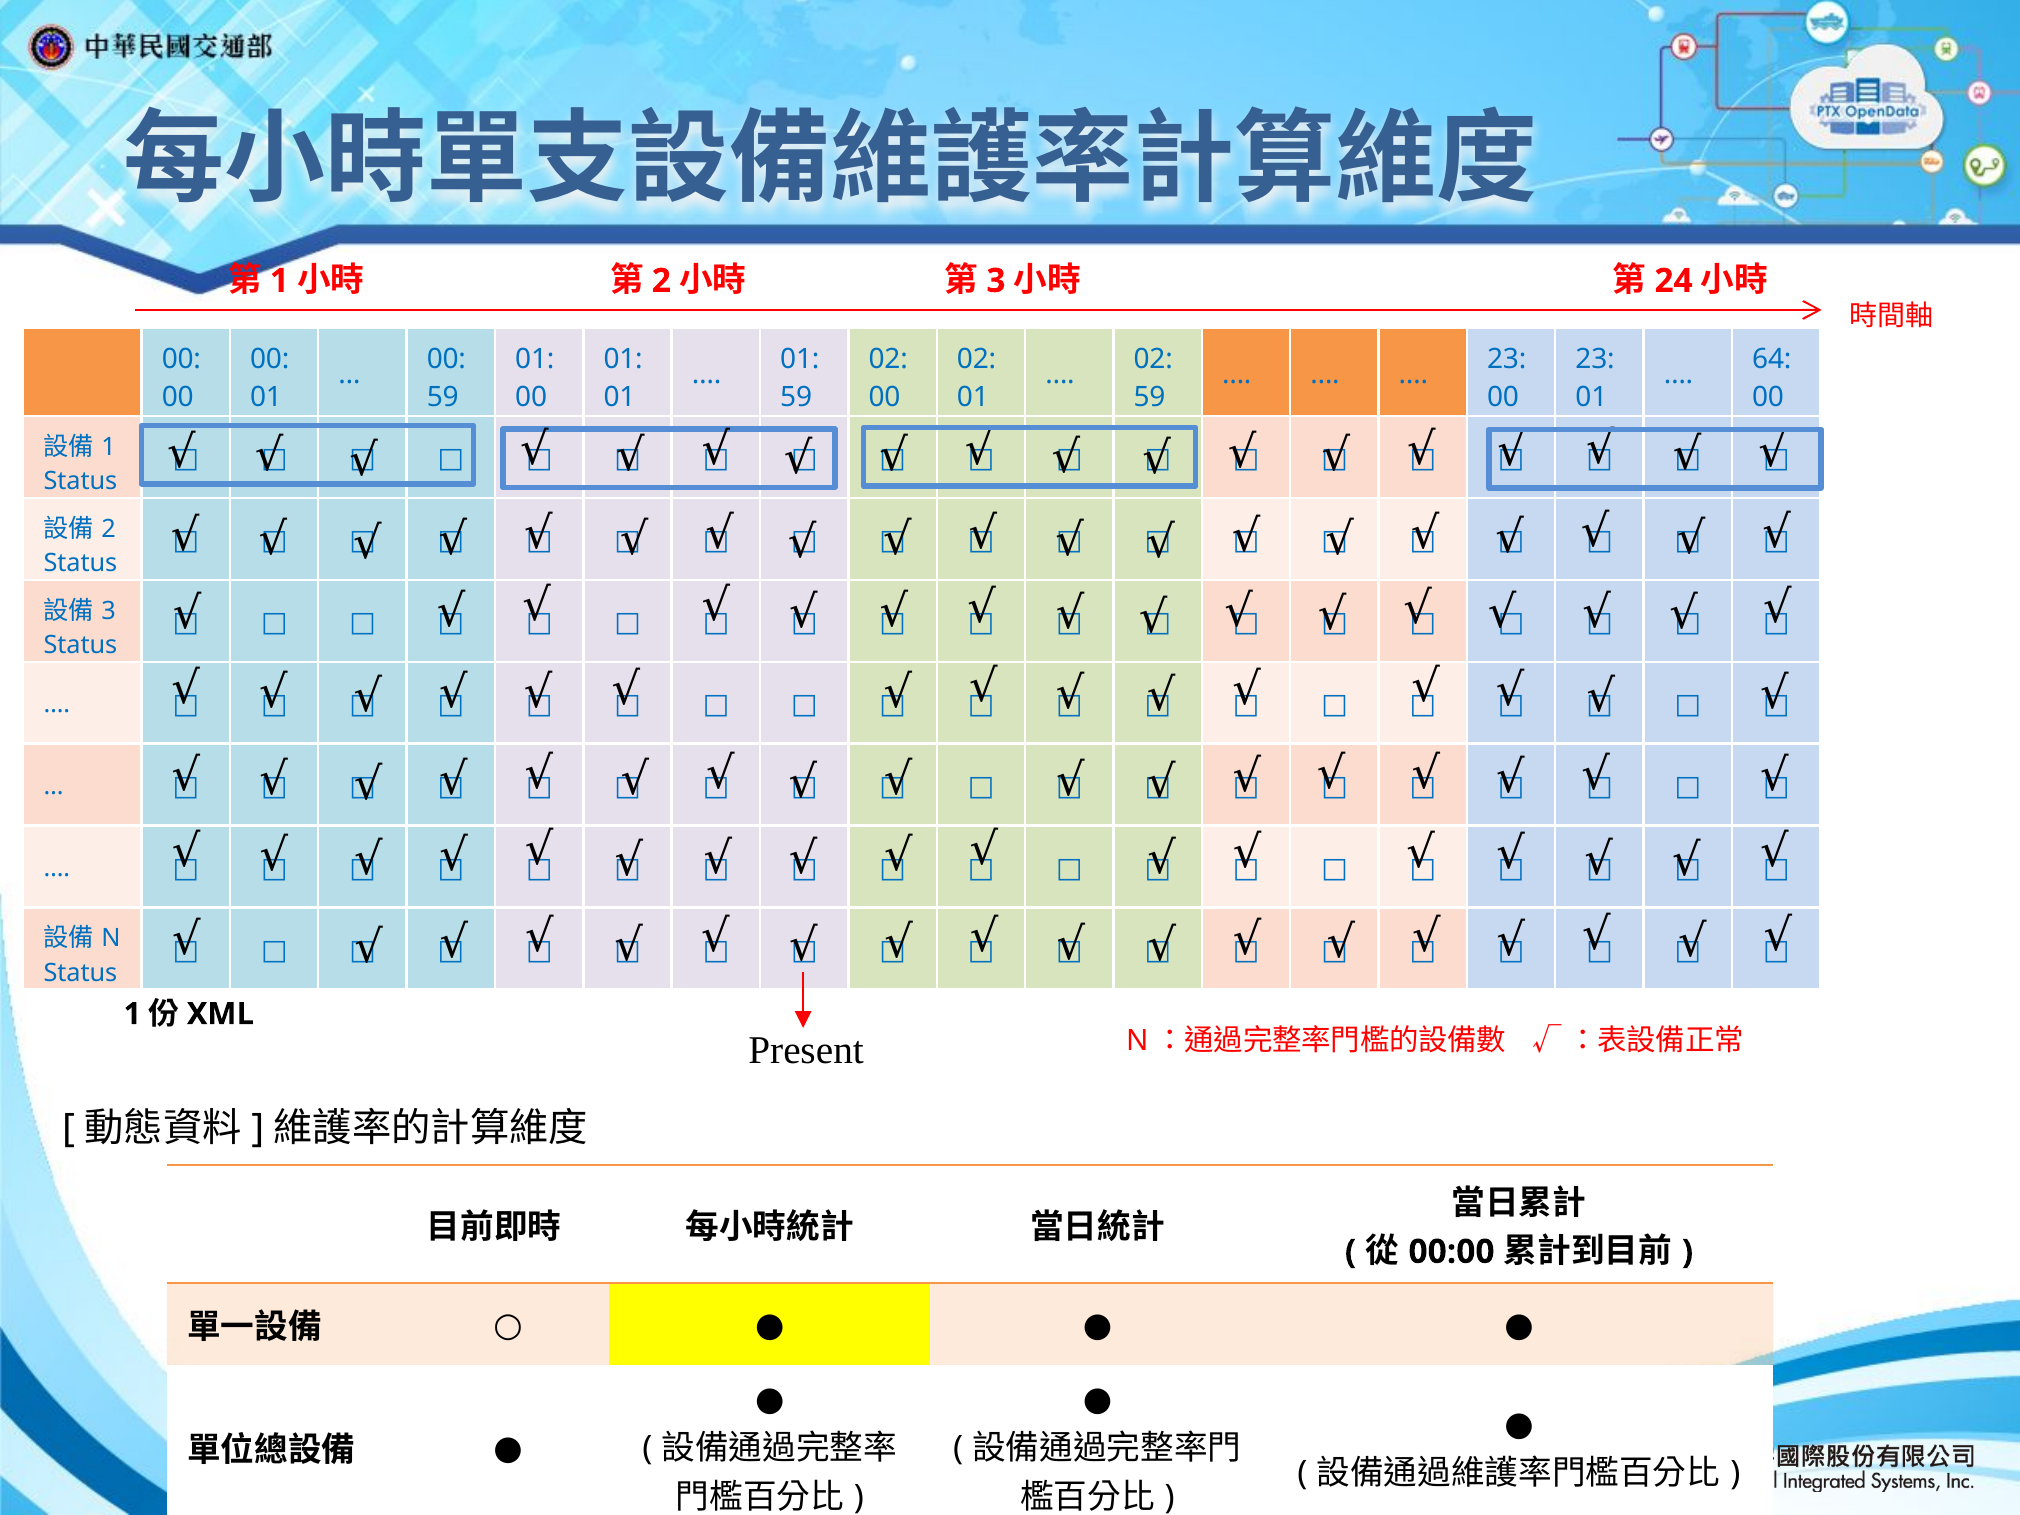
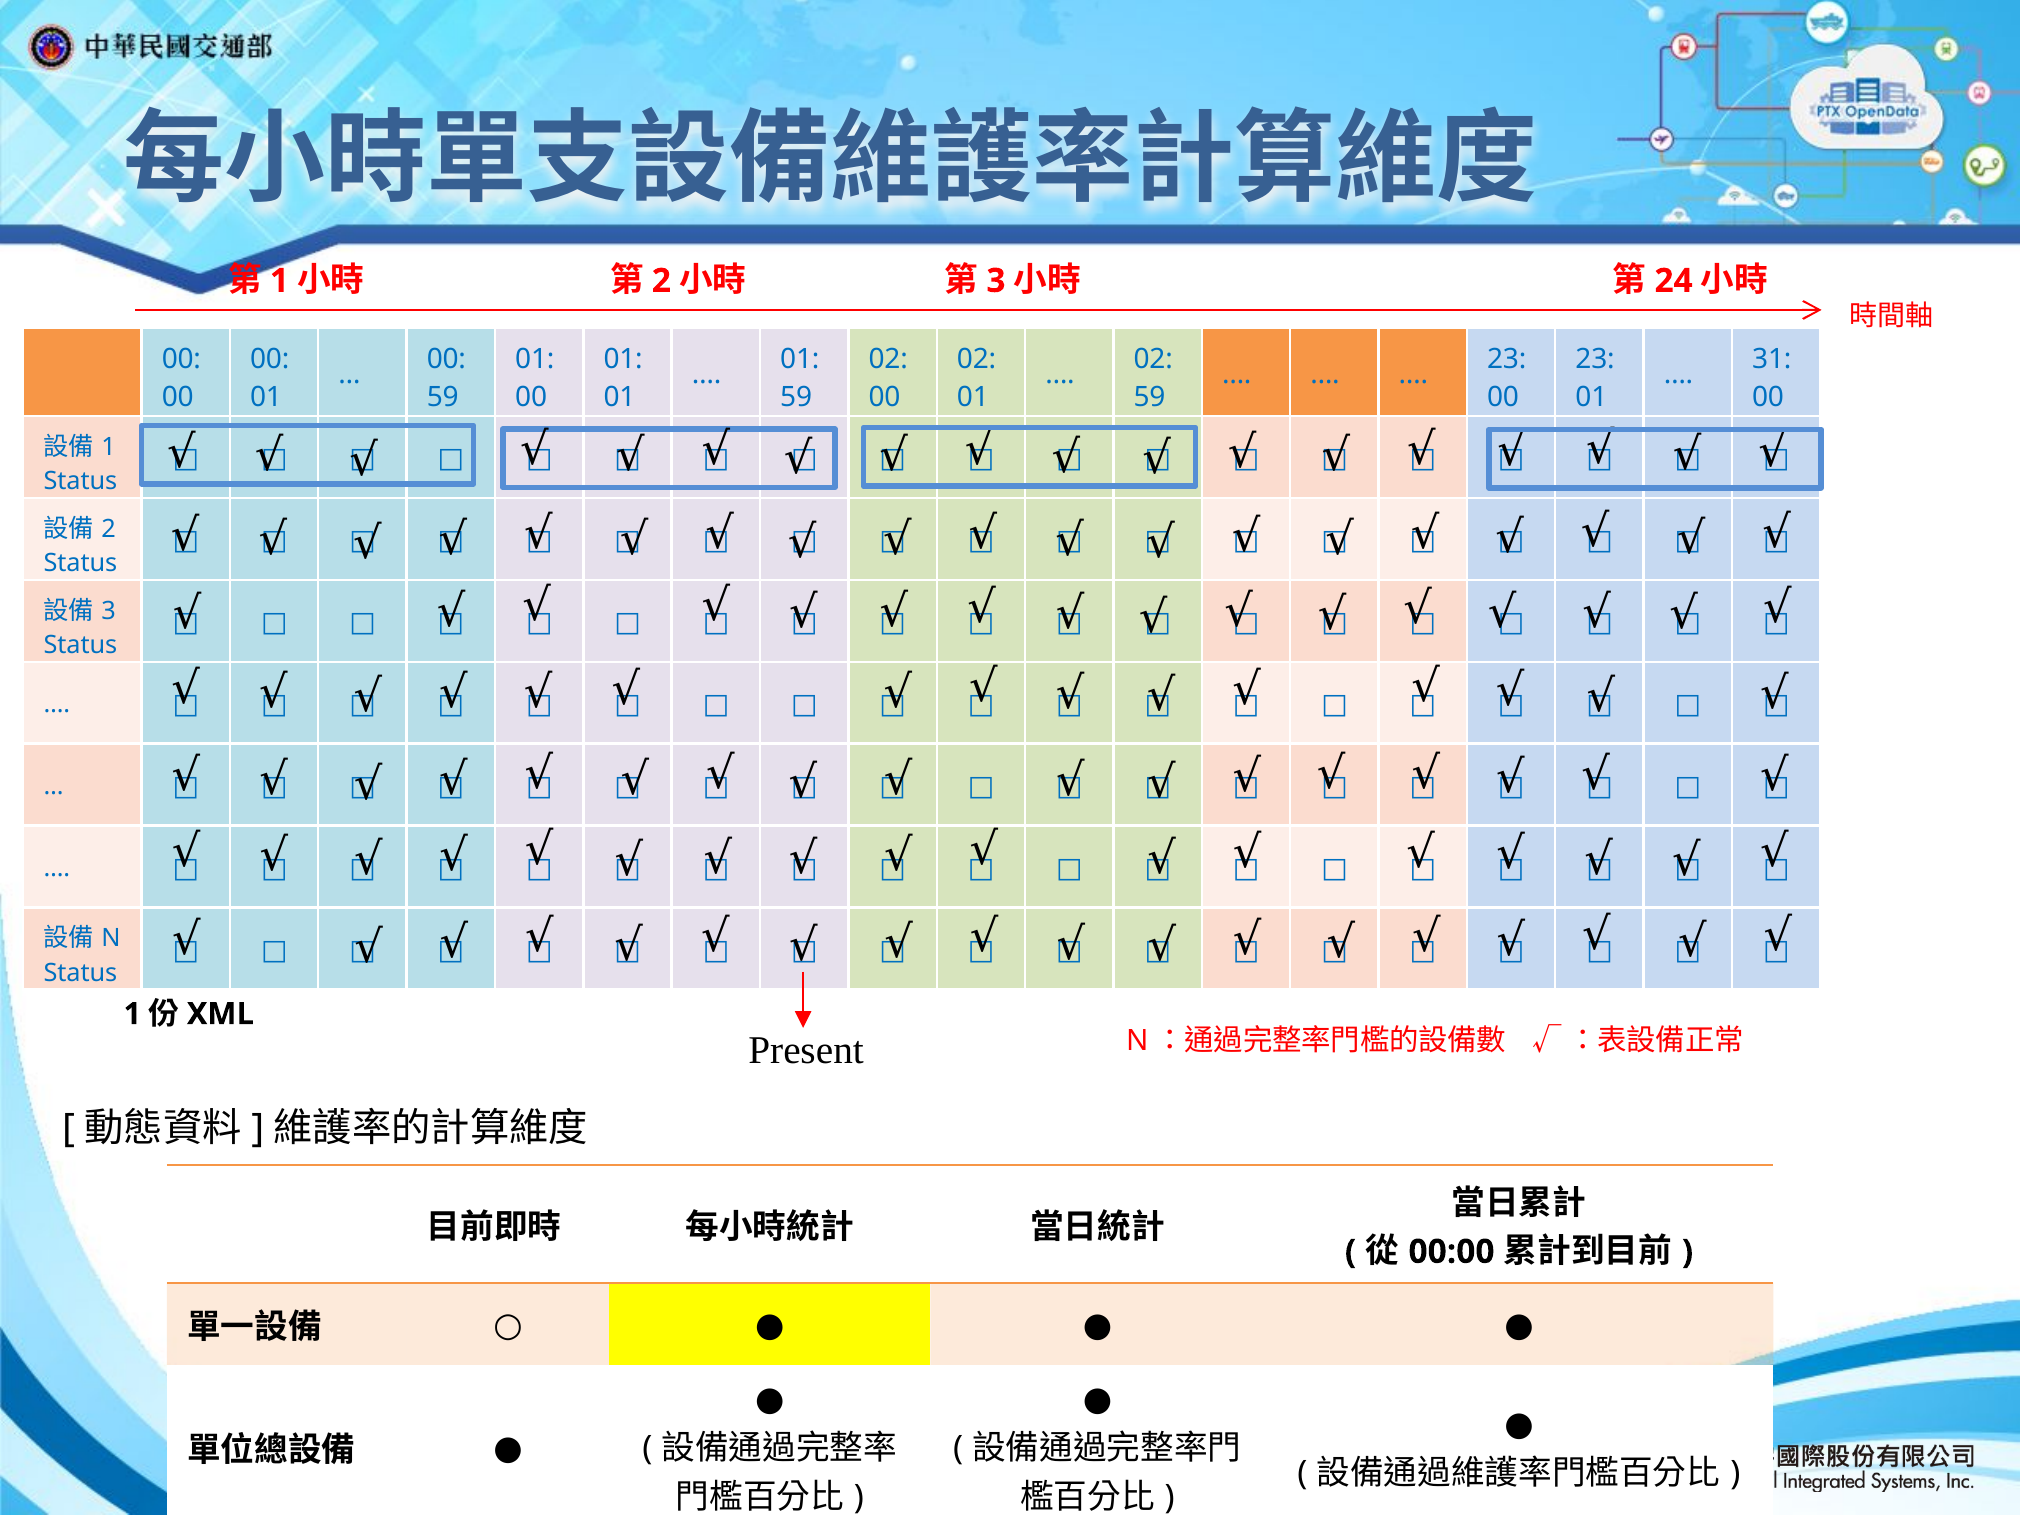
64: 64 -> 31 (1772, 359)
